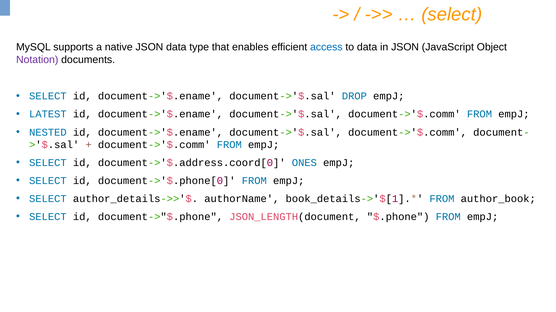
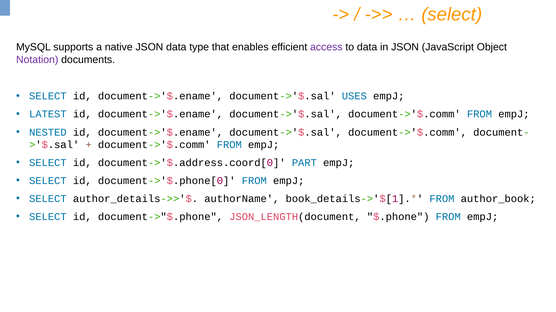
access colour: blue -> purple (326, 47)
DROP: DROP -> USES (354, 96)
ONES: ONES -> PART (304, 163)
